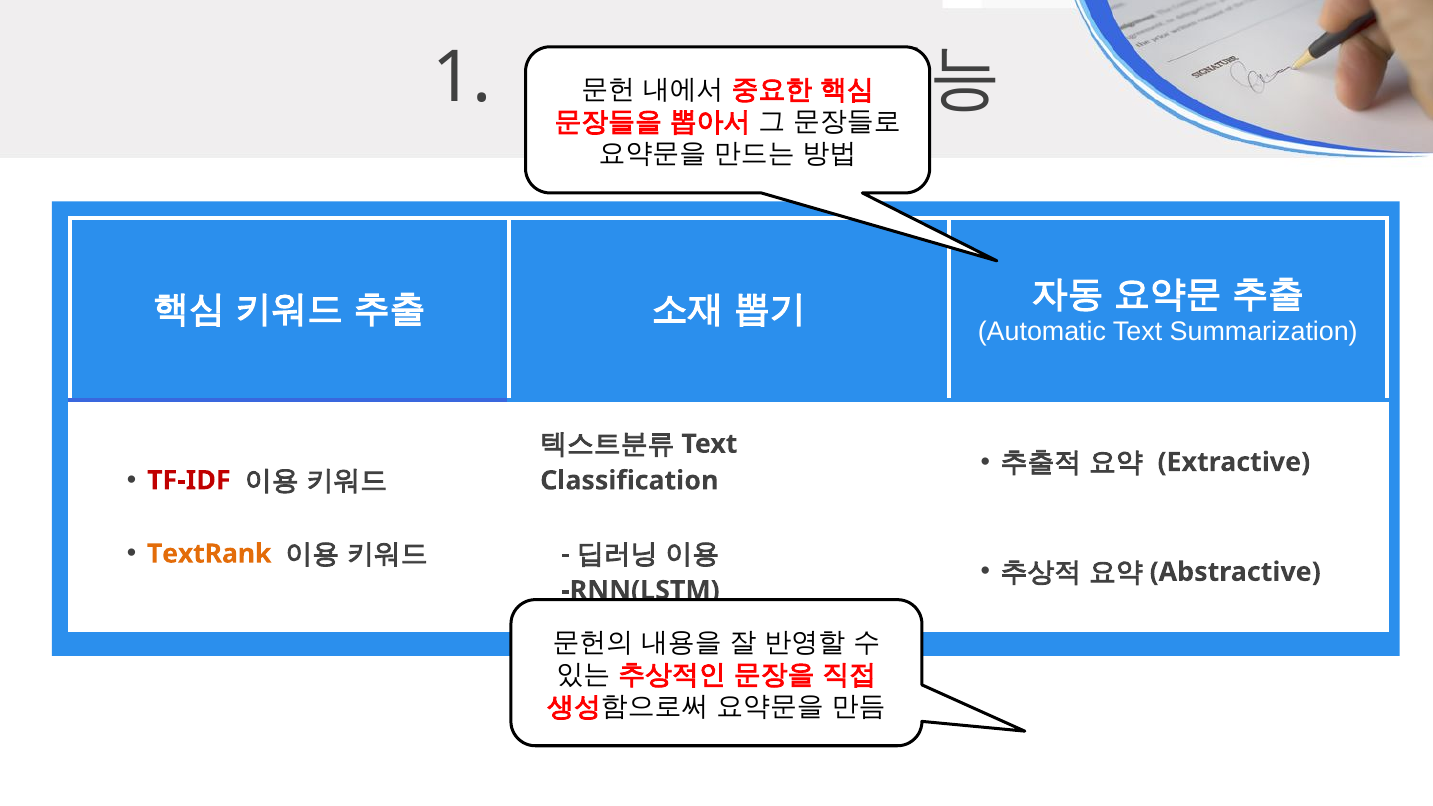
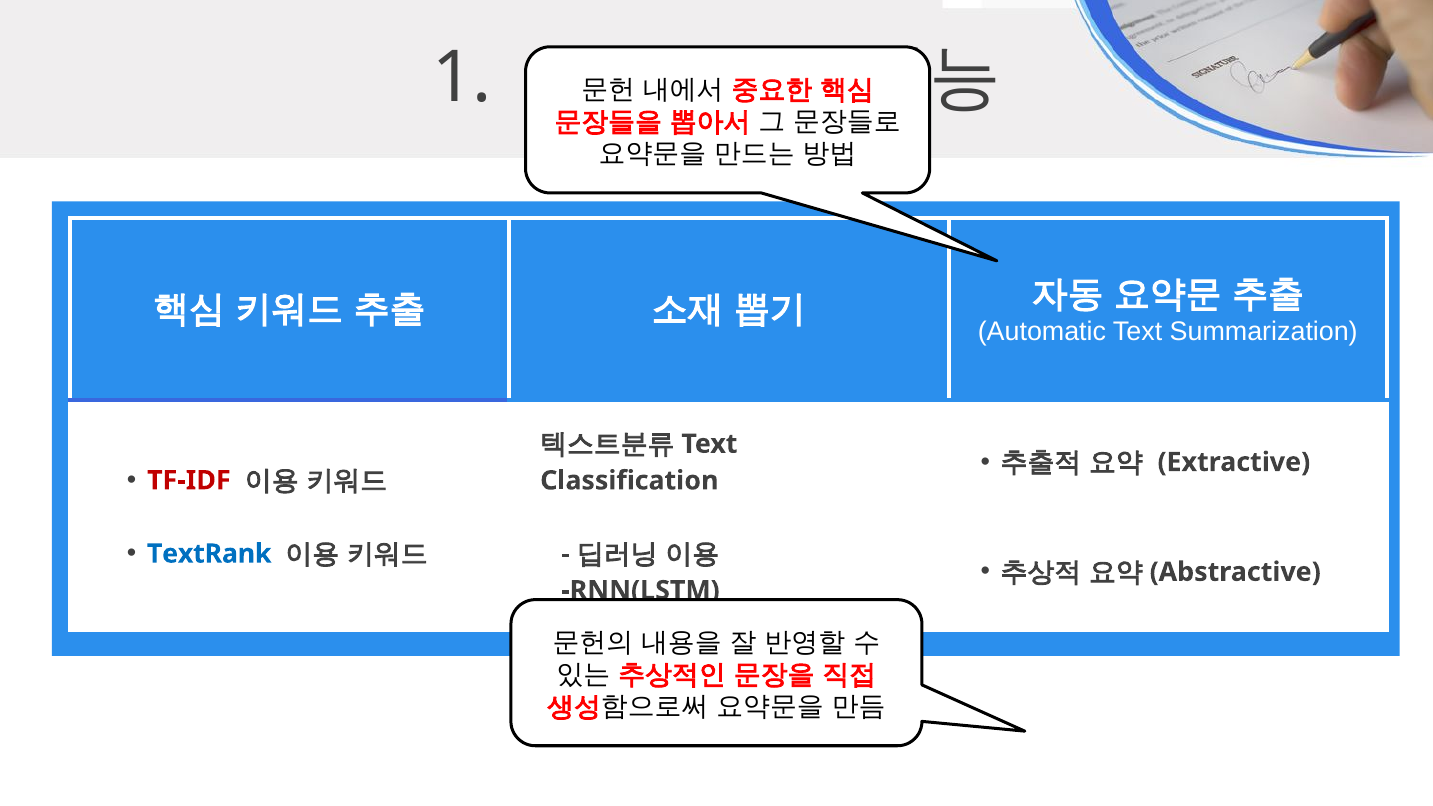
TextRank colour: orange -> blue (209, 554)
